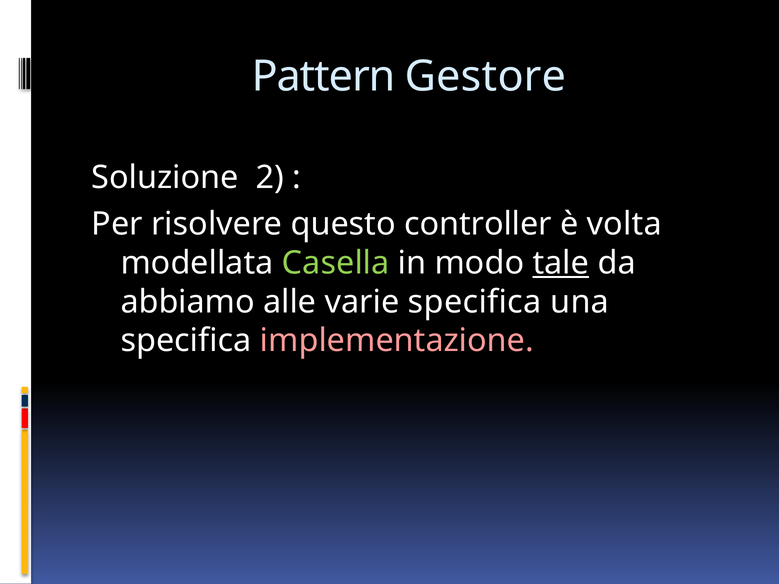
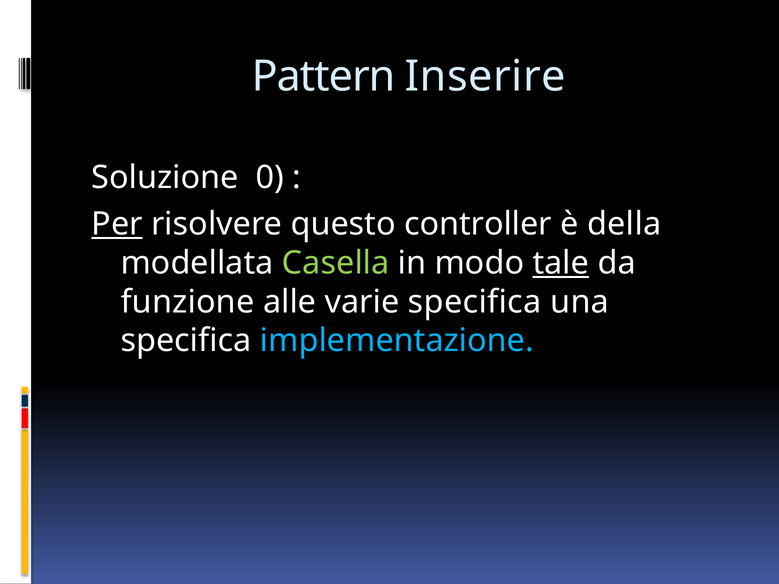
Gestore: Gestore -> Inserire (485, 76)
2: 2 -> 0 (270, 178)
Per underline: none -> present (117, 224)
volta: volta -> della (624, 224)
abbiamo: abbiamo -> funzione (188, 302)
implementazione colour: pink -> light blue (397, 341)
